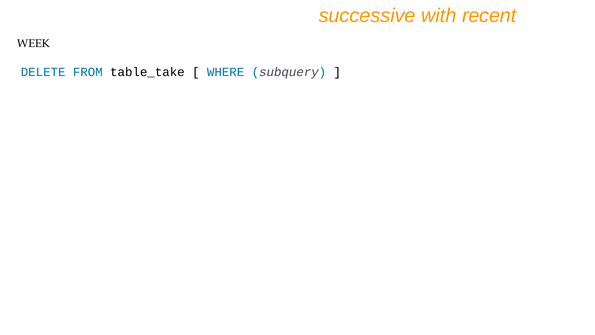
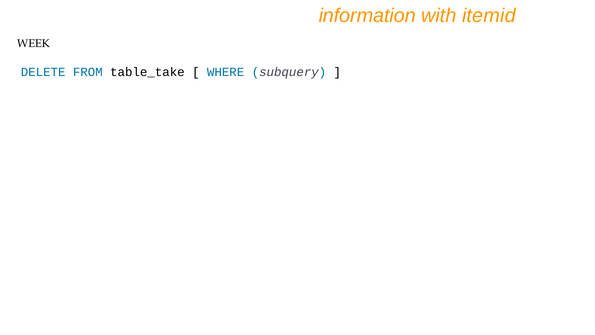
successive: successive -> information (367, 15)
recent: recent -> itemid (489, 15)
